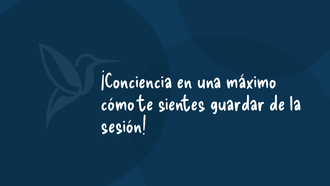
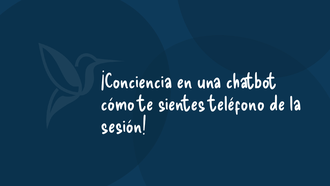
máximo: máximo -> chatbot (251, 81)
guardar: guardar -> teléfono (238, 104)
